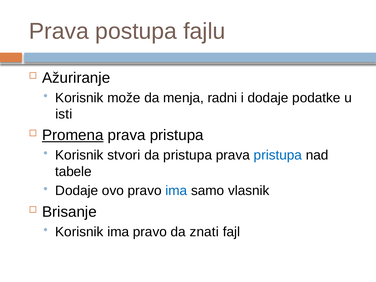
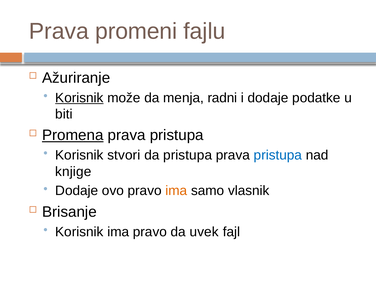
postupa: postupa -> promeni (136, 31)
Korisnik underline: none -> present (79, 98)
isti: isti -> biti (64, 114)
tabele: tabele -> knjige (73, 172)
ima colour: blue -> orange (176, 191)
znati: znati -> uvek (204, 232)
